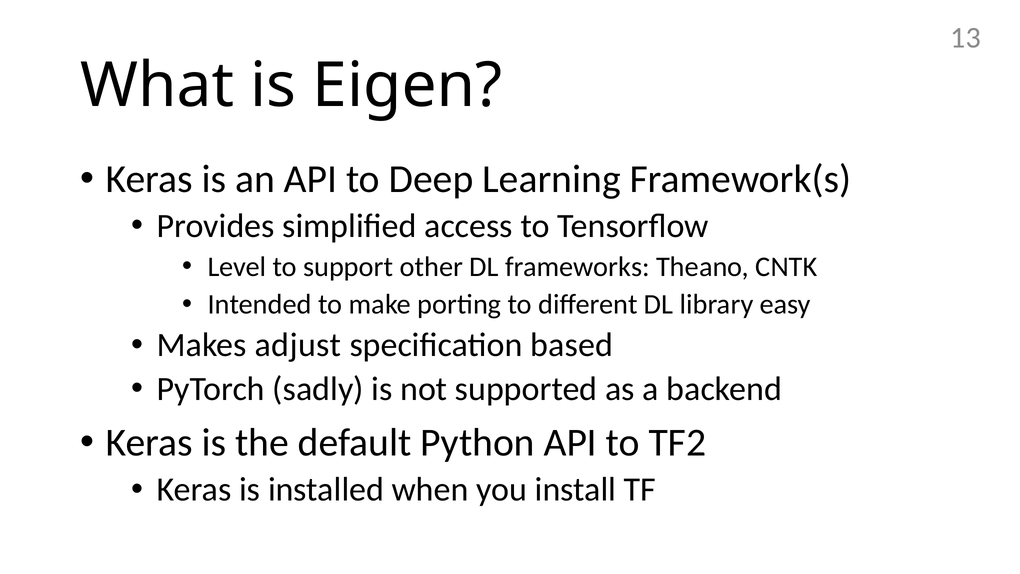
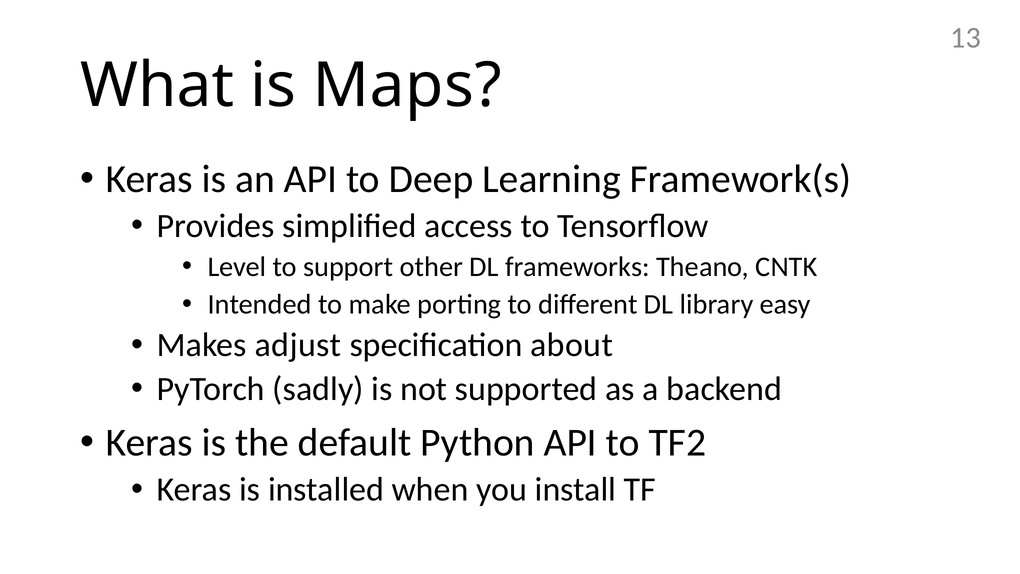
Eigen: Eigen -> Maps (407, 86)
based: based -> about (572, 345)
